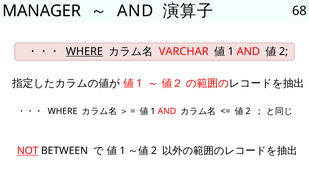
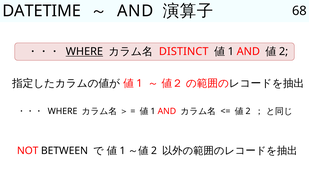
MANAGER: MANAGER -> DATETIME (42, 11)
VARCHAR: VARCHAR -> DISTINCT (184, 51)
NOT underline: present -> none (28, 151)
